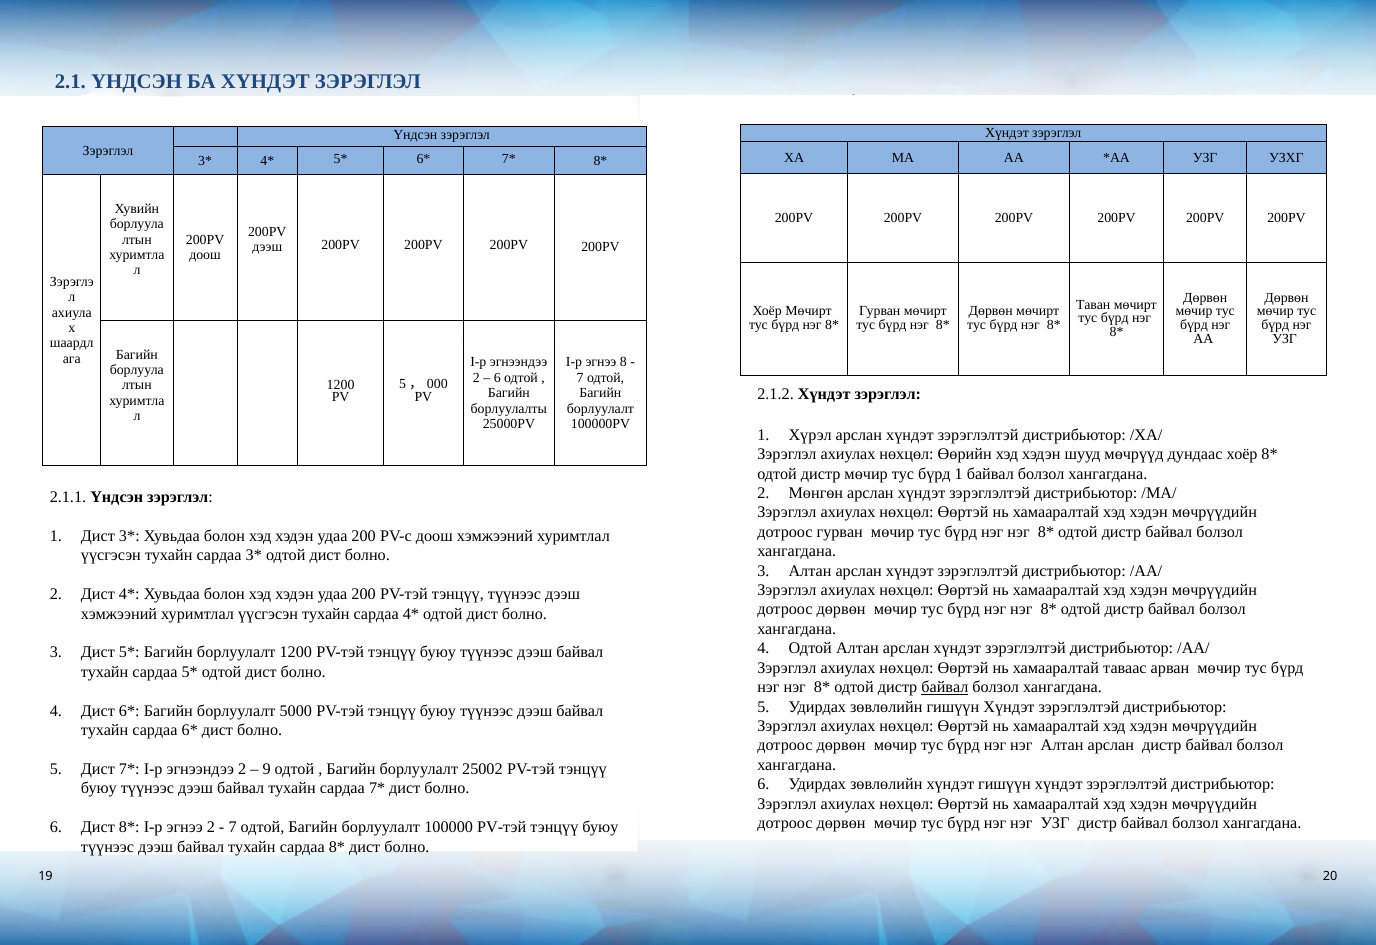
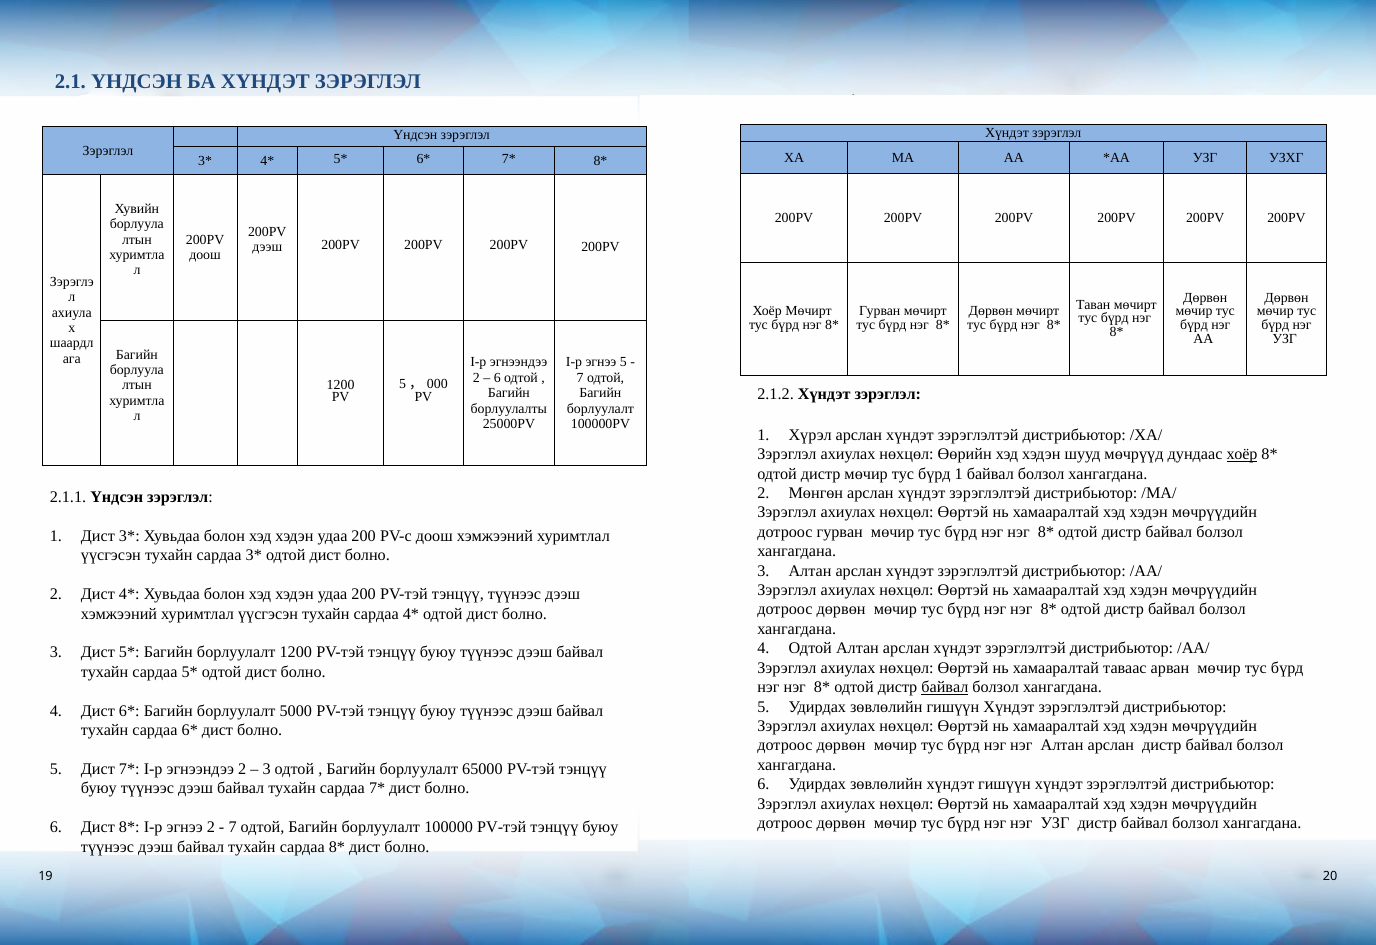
эгнээ 8: 8 -> 5 (623, 363)
хоёр underline: none -> present (1242, 455)
9: 9 -> 3 (267, 770)
25002: 25002 -> 65000 (482, 770)
